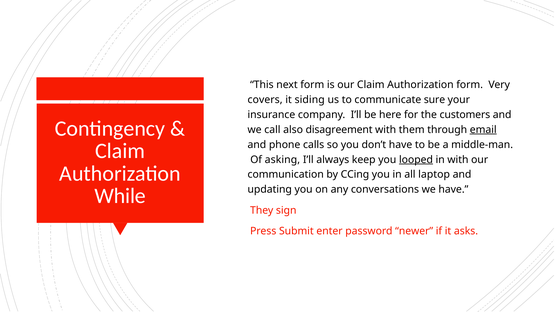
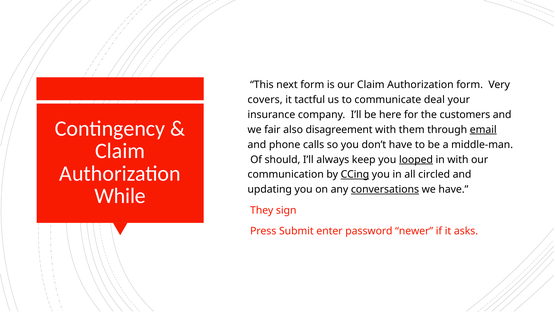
siding: siding -> tactful (310, 100)
sure: sure -> deal (434, 100)
call: call -> fair (272, 130)
asking: asking -> should (282, 160)
CCing underline: none -> present (355, 175)
laptop: laptop -> circled (434, 175)
conversations underline: none -> present (385, 190)
